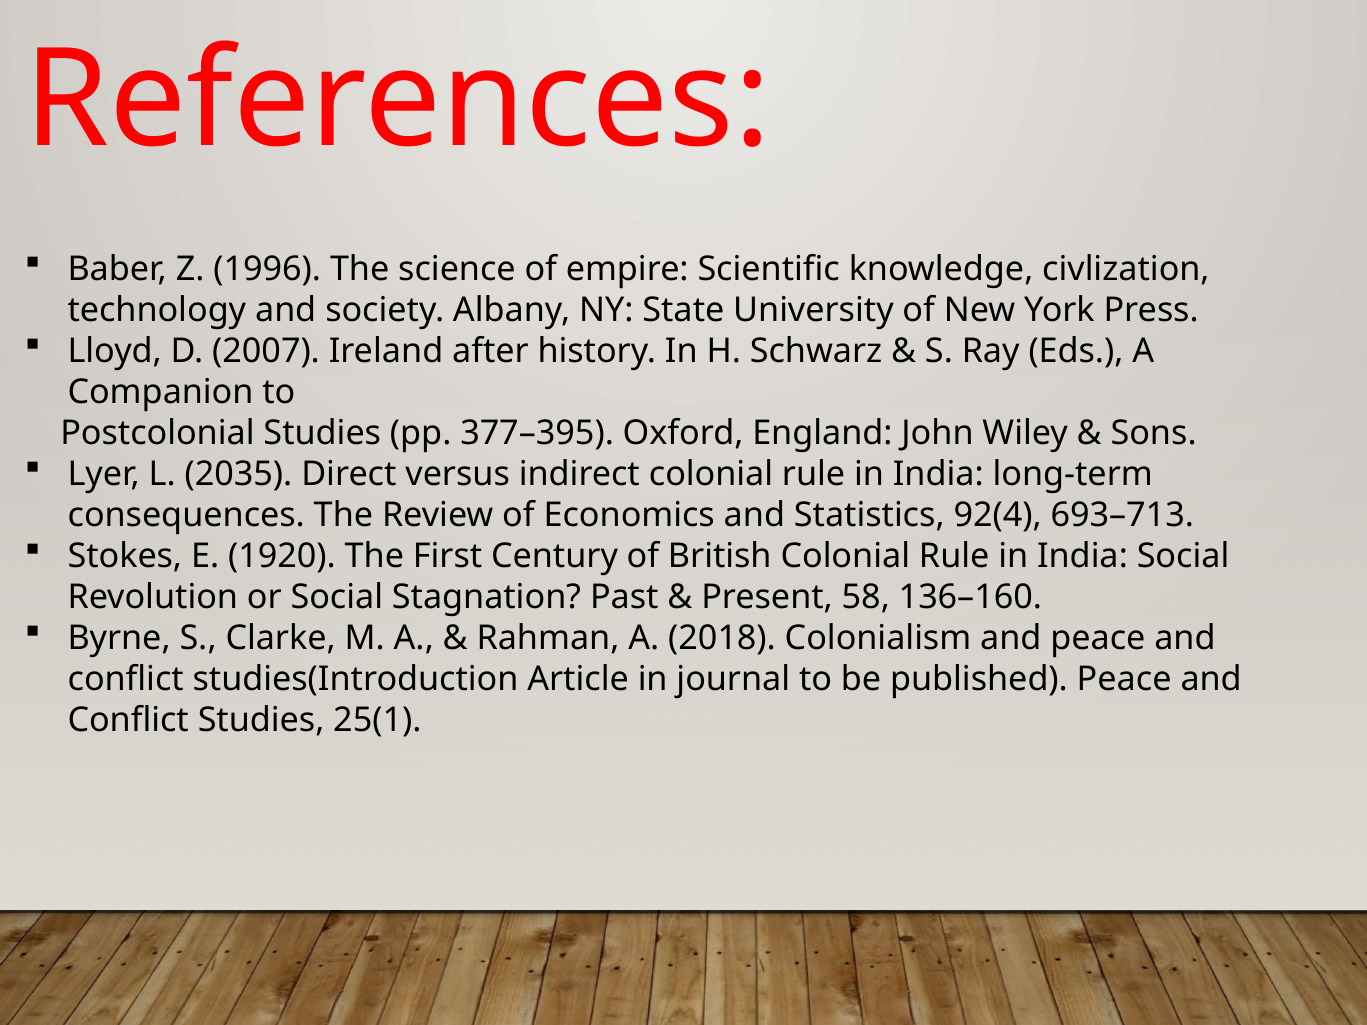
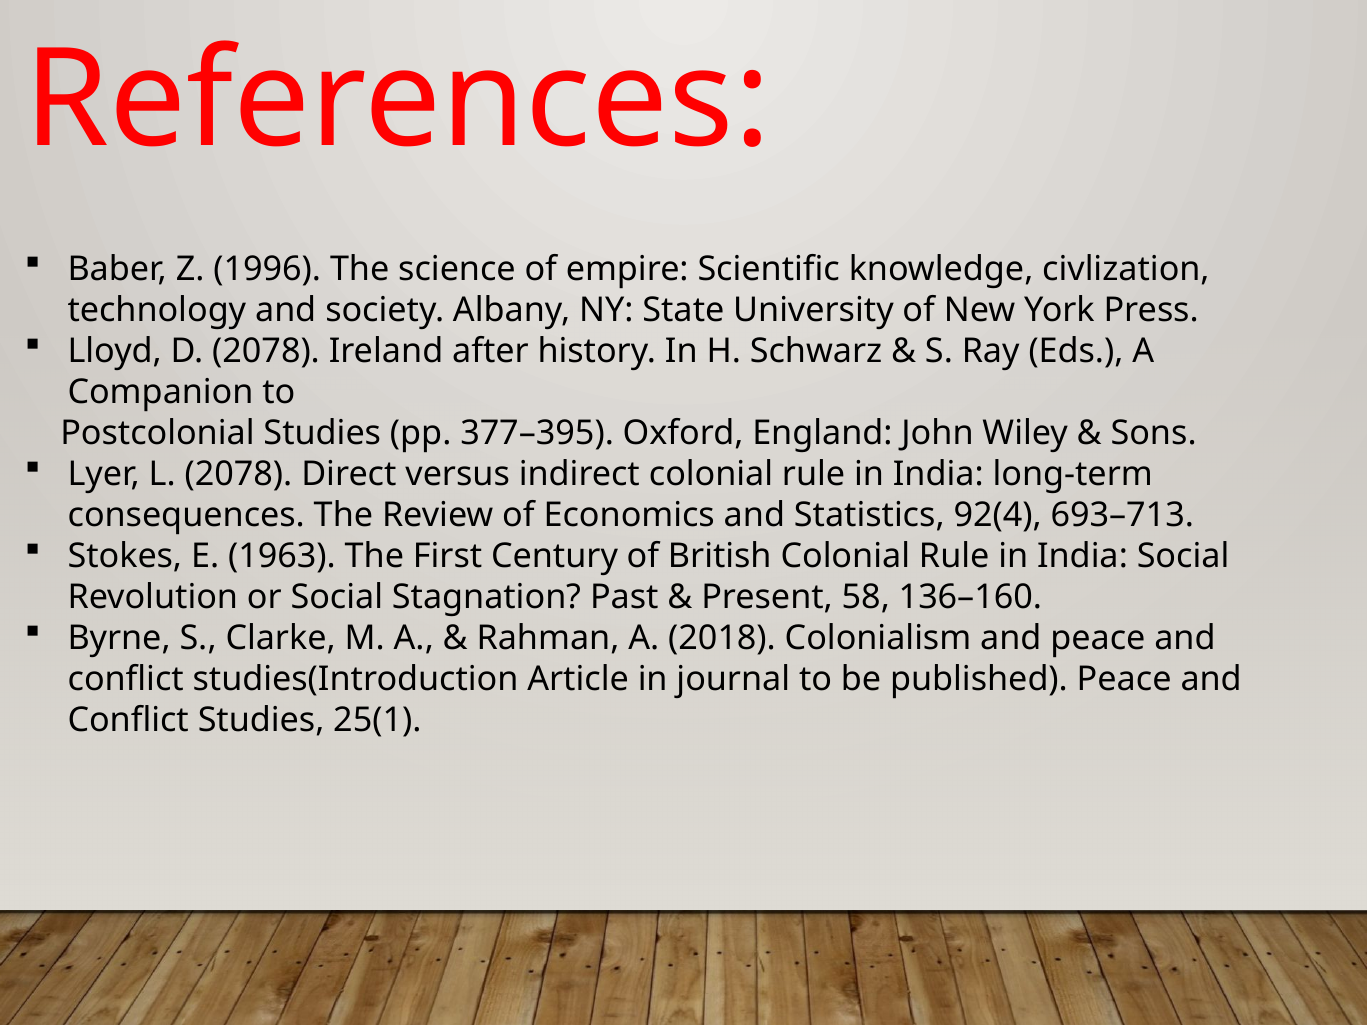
D 2007: 2007 -> 2078 (266, 351)
L 2035: 2035 -> 2078 (239, 474)
1920: 1920 -> 1963 (282, 556)
